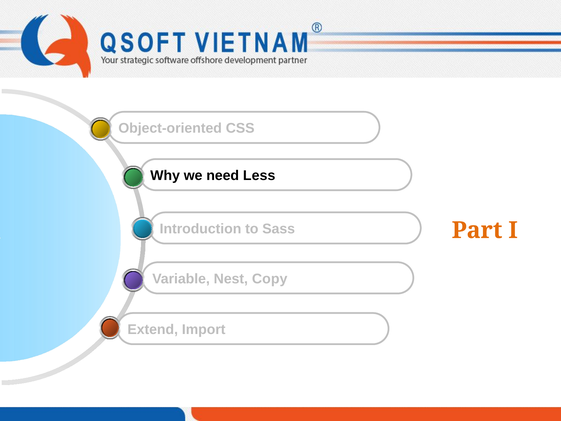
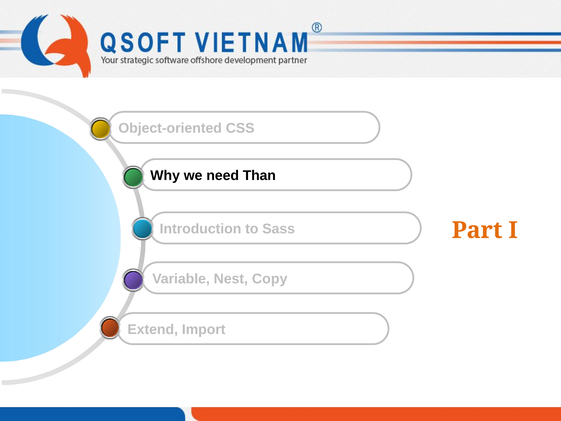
Less: Less -> Than (259, 176)
